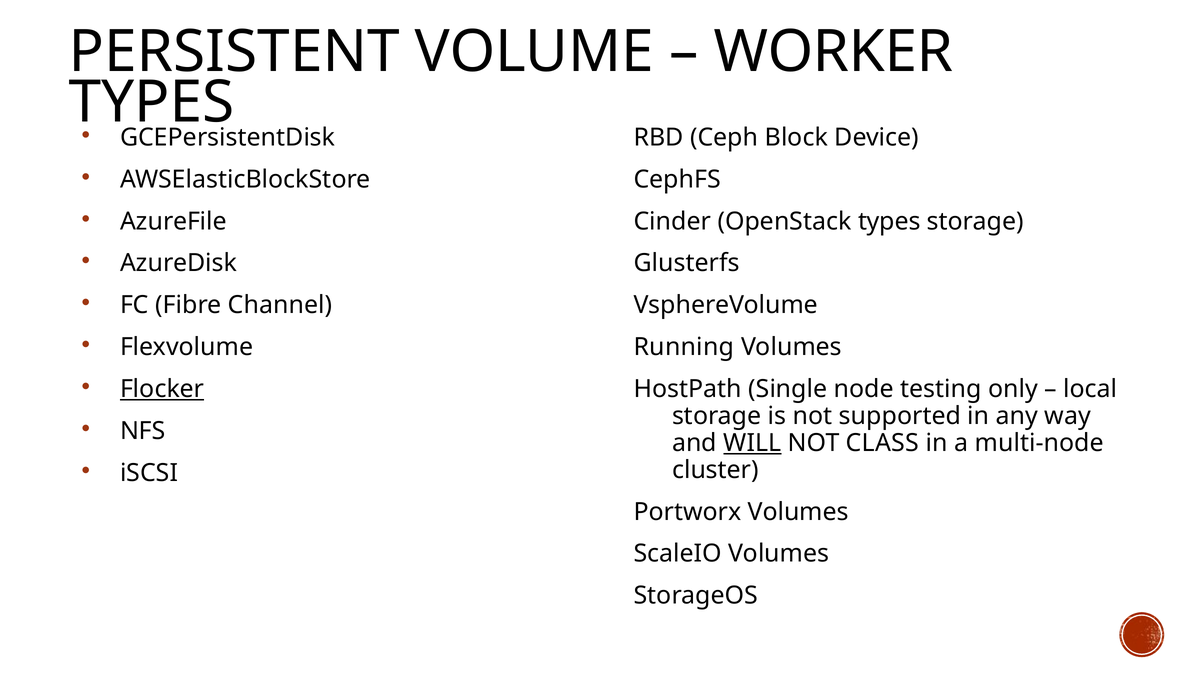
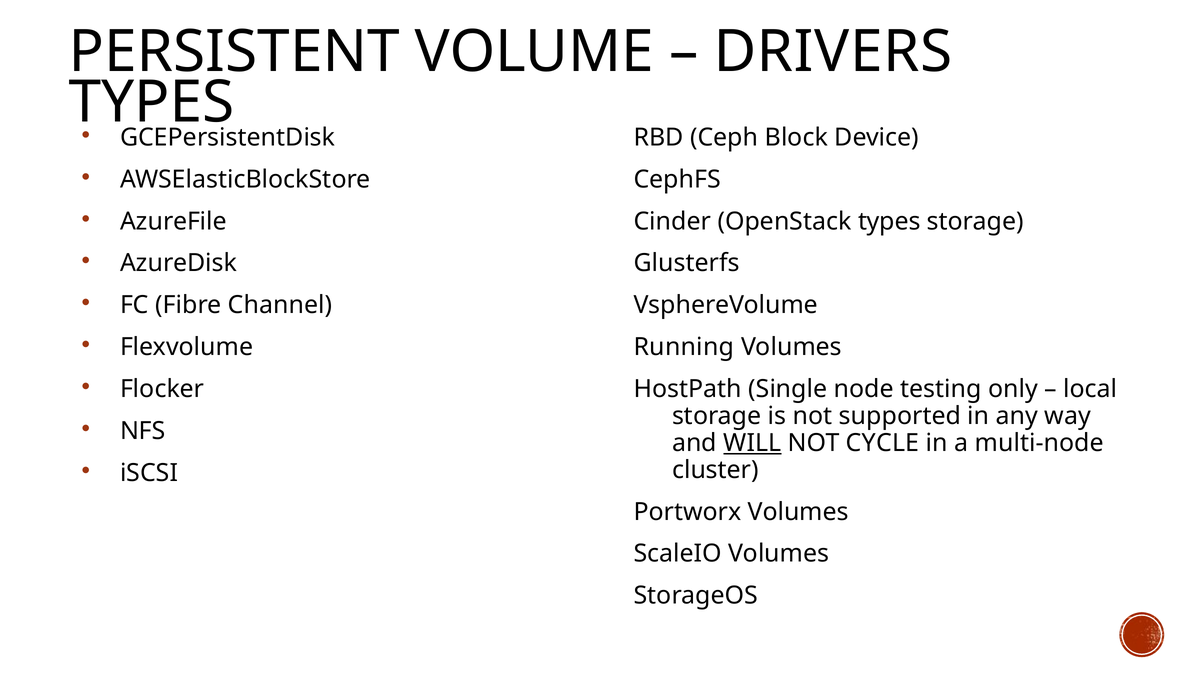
WORKER: WORKER -> DRIVERS (833, 52)
Flocker underline: present -> none (162, 389)
CLASS: CLASS -> CYCLE (883, 442)
